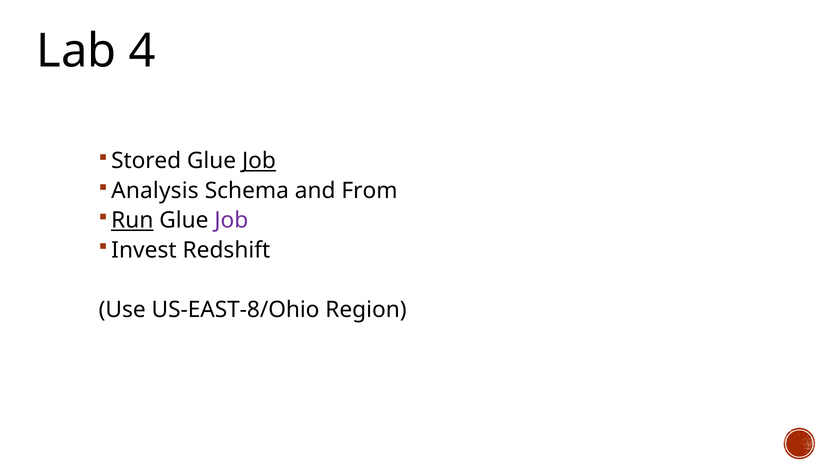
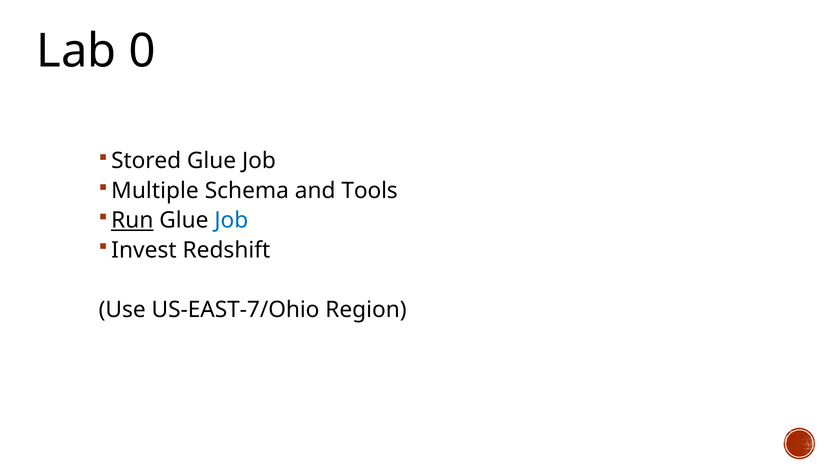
4: 4 -> 0 (142, 51)
Job underline: present -> none (259, 161)
Analysis: Analysis -> Multiple (155, 191)
From: From -> Tools (370, 191)
Job colour: purple -> blue (231, 221)
US-EAST-8/Ohio: US-EAST-8/Ohio -> US-EAST-7/Ohio (236, 310)
